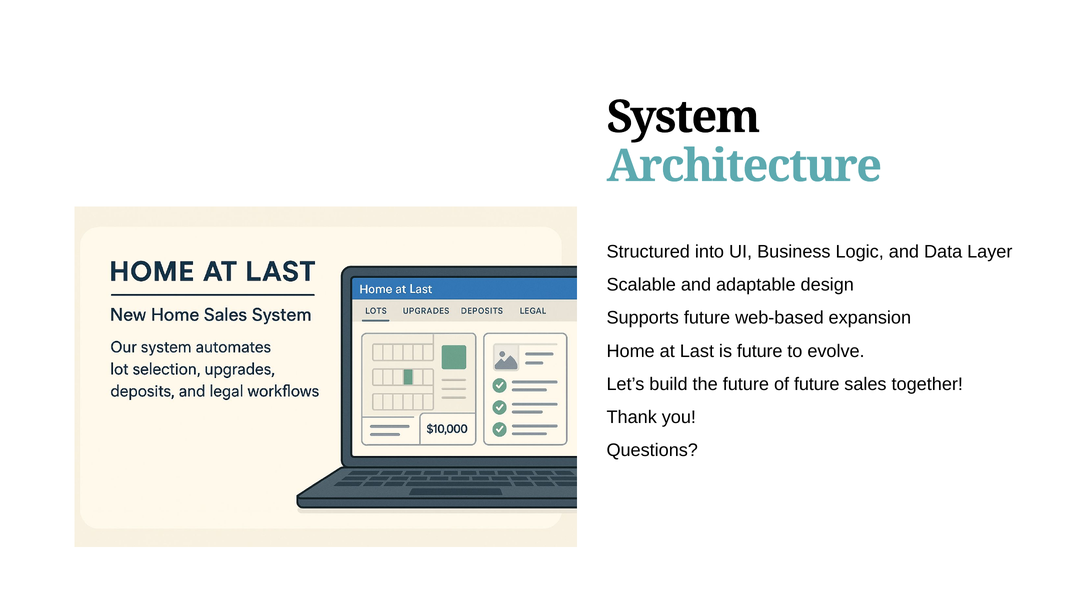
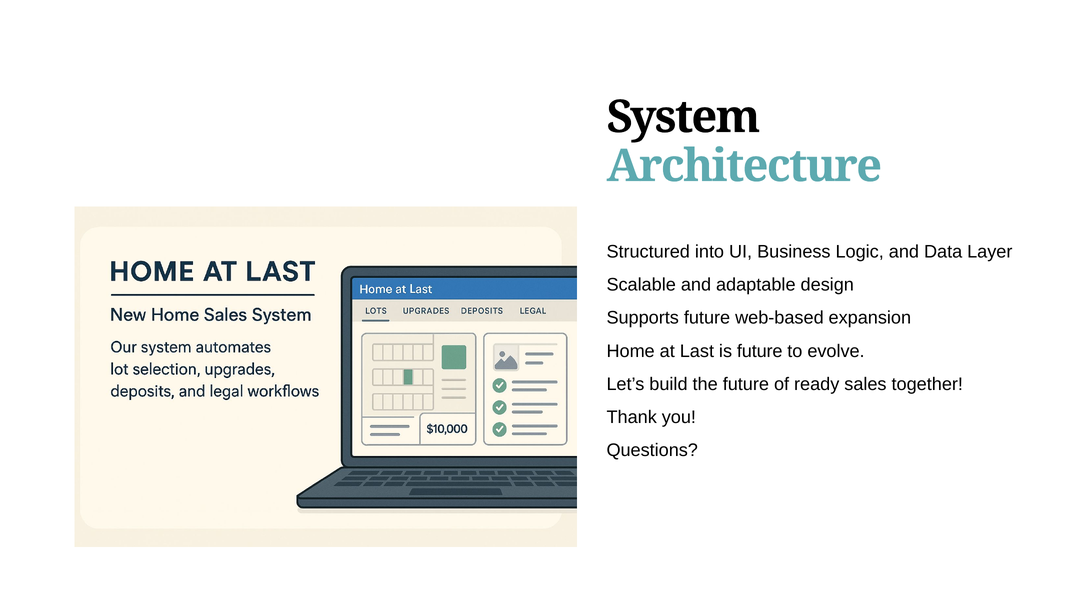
of future: future -> ready (817, 384)
